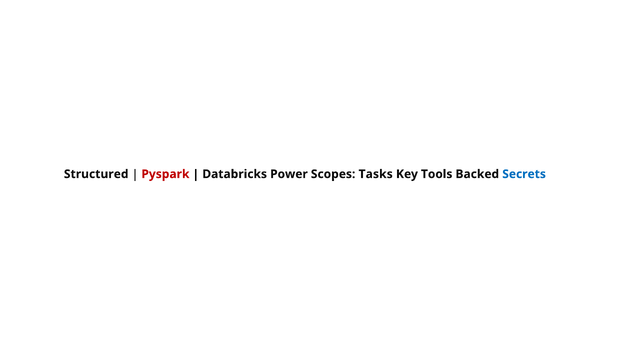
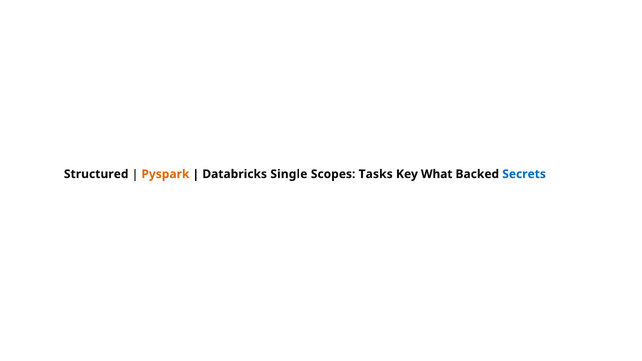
Pyspark colour: red -> orange (165, 174)
Power: Power -> Single (289, 174)
Tools: Tools -> What (437, 174)
